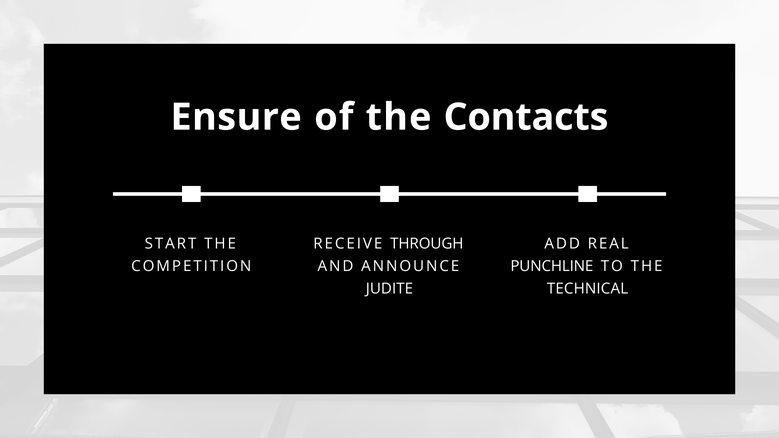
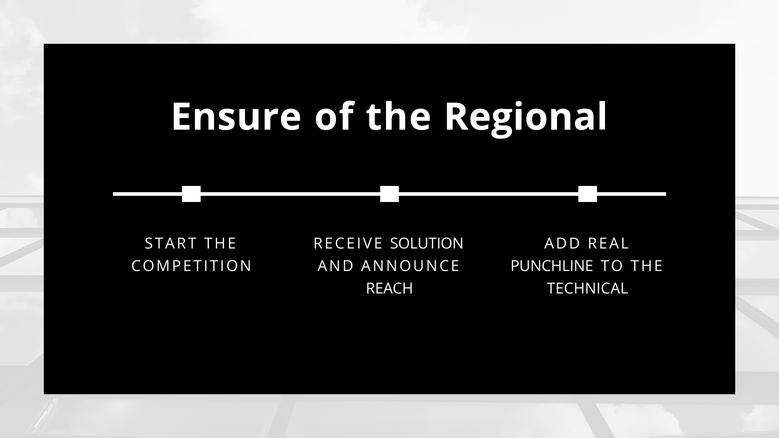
Contacts: Contacts -> Regional (526, 117)
THROUGH: THROUGH -> SOLUTION (427, 244)
JUDITE: JUDITE -> REACH (390, 289)
